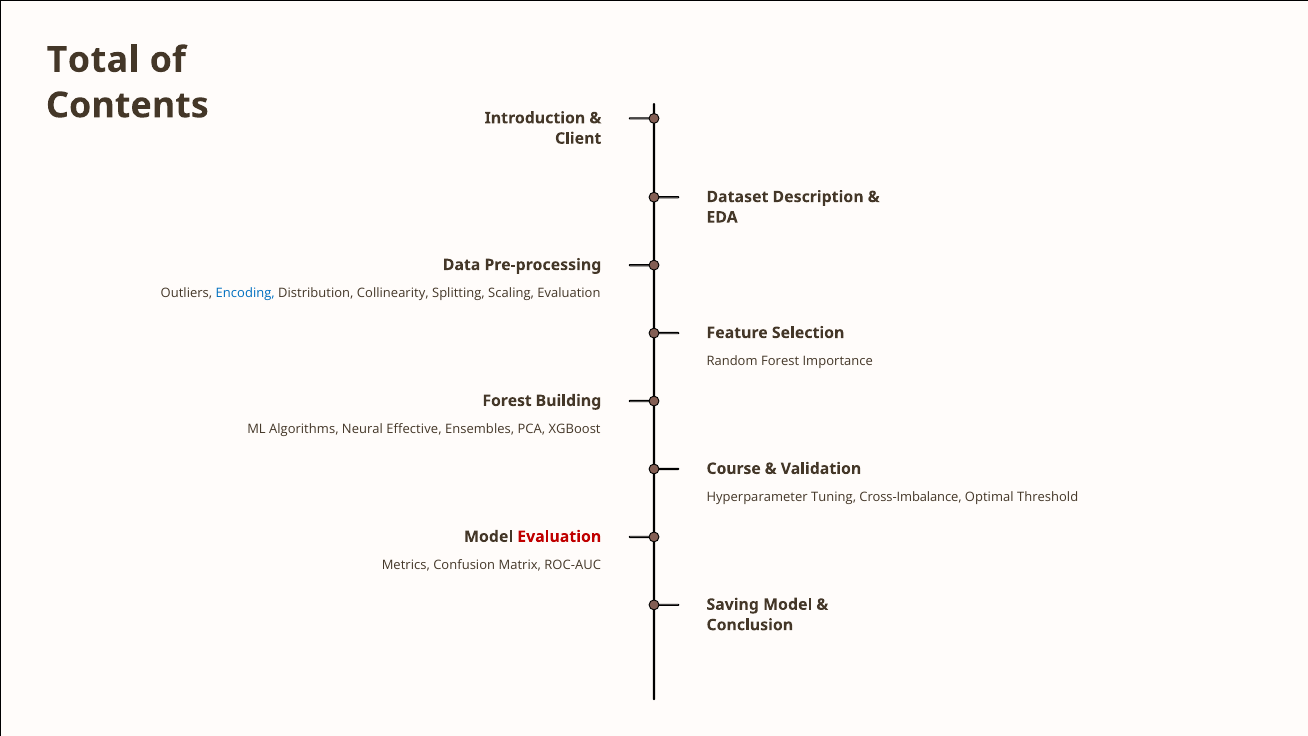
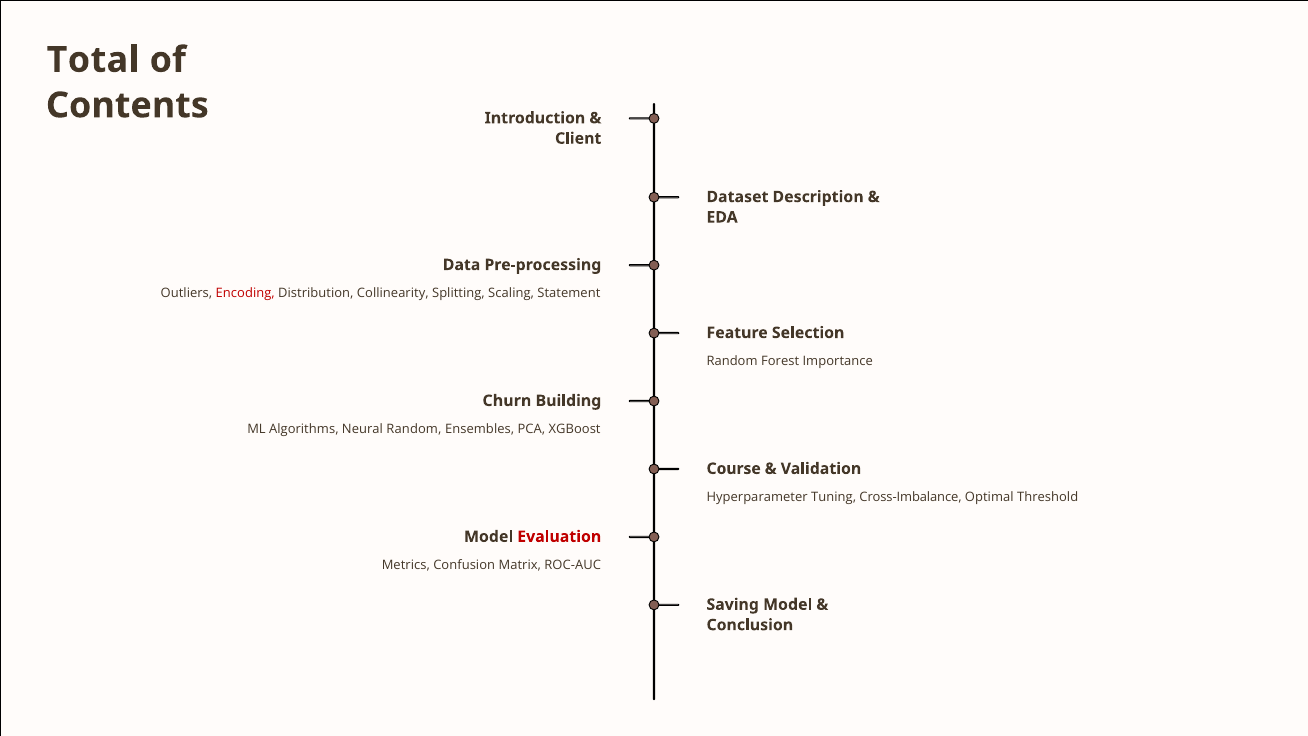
Encoding colour: blue -> red (245, 293)
Scaling Evaluation: Evaluation -> Statement (569, 293)
Forest: Forest -> Churn (507, 401)
Neural Effective: Effective -> Random (414, 429)
